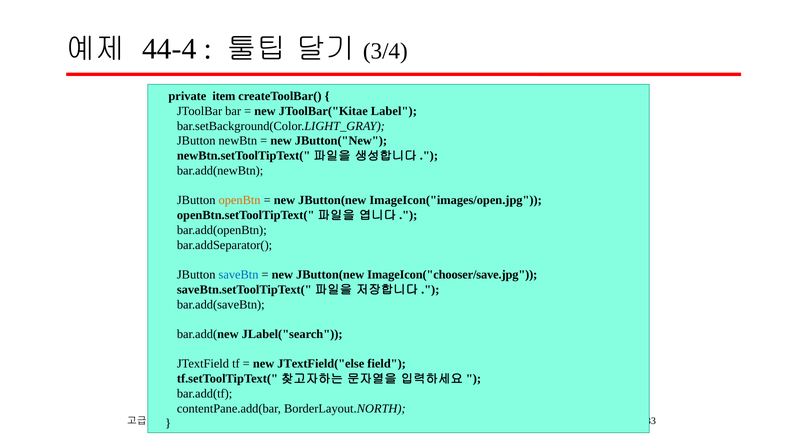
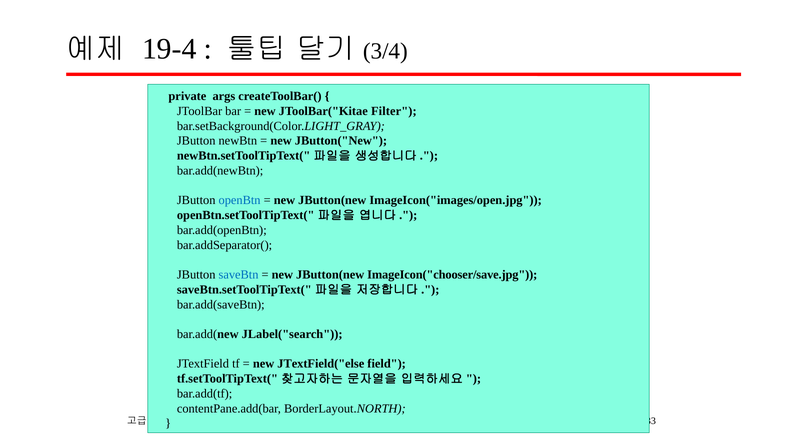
44-4: 44-4 -> 19-4 (169, 49)
item: item -> args (224, 96)
Label: Label -> Filter (394, 111)
openBtn colour: orange -> blue (240, 201)
